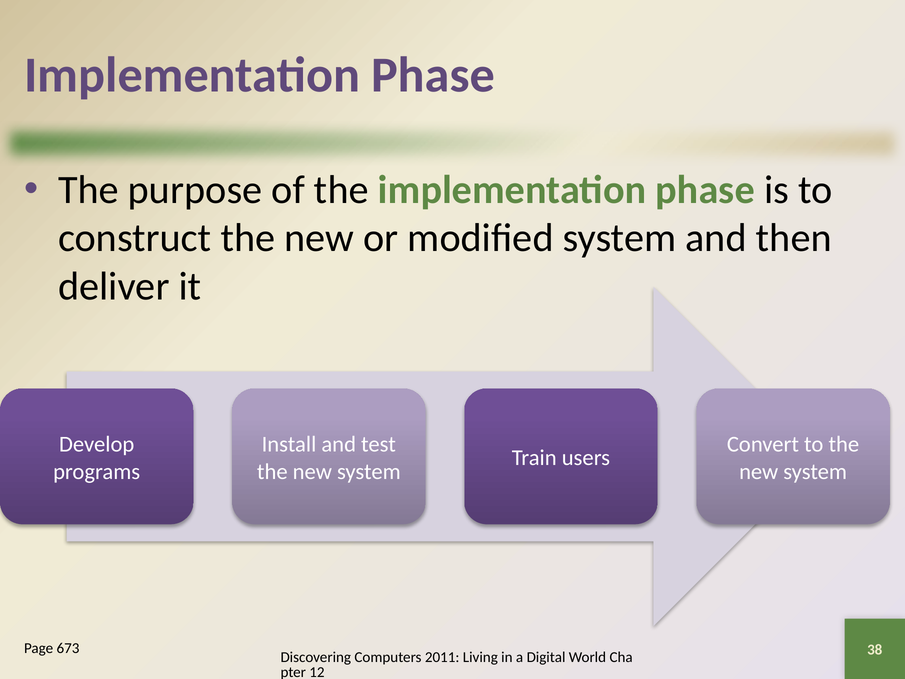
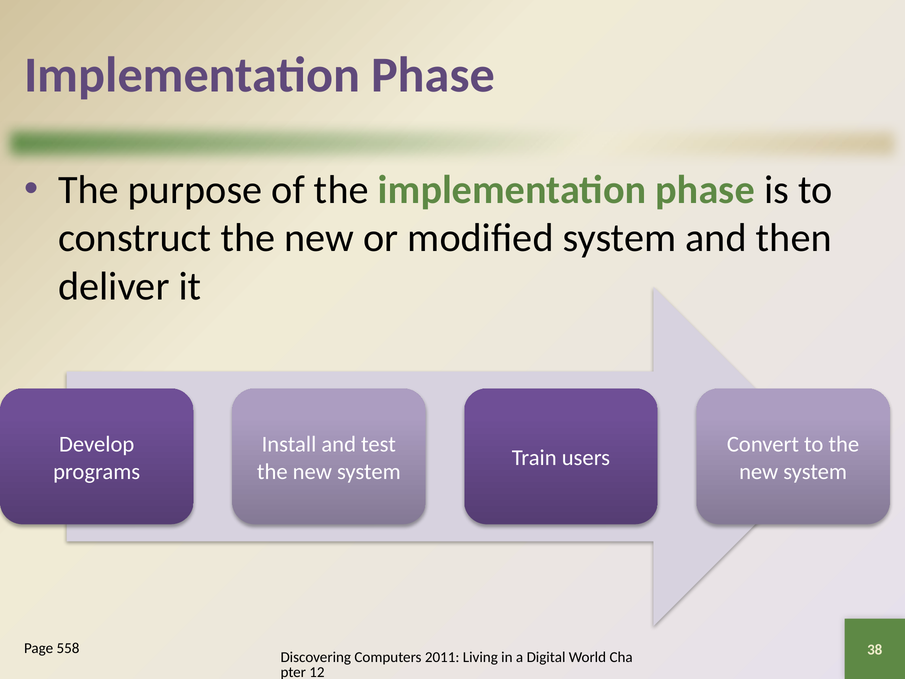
673: 673 -> 558 (68, 648)
